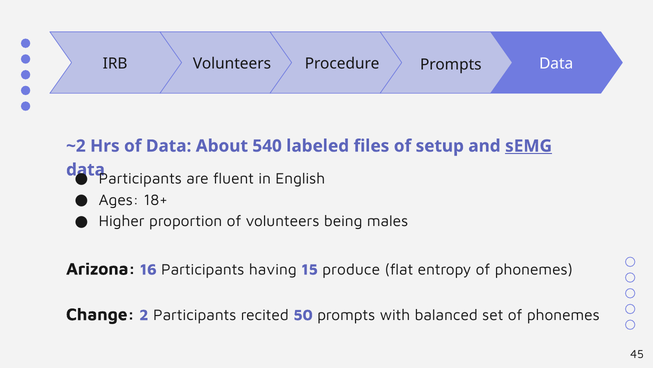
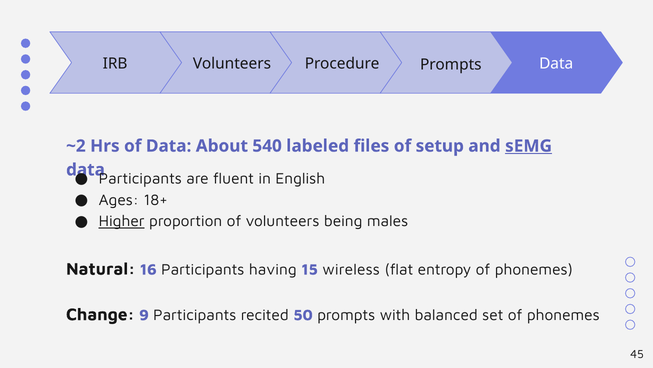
Higher underline: none -> present (122, 221)
Arizona: Arizona -> Natural (101, 268)
produce: produce -> wireless (351, 269)
2: 2 -> 9 (144, 315)
